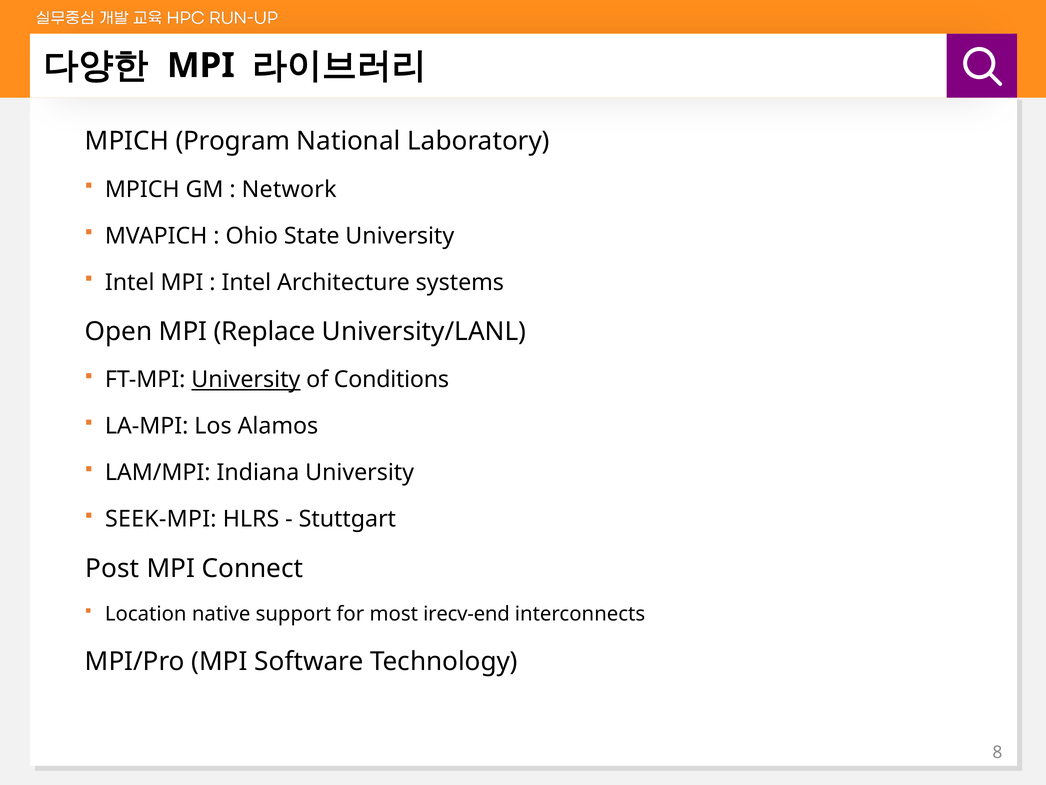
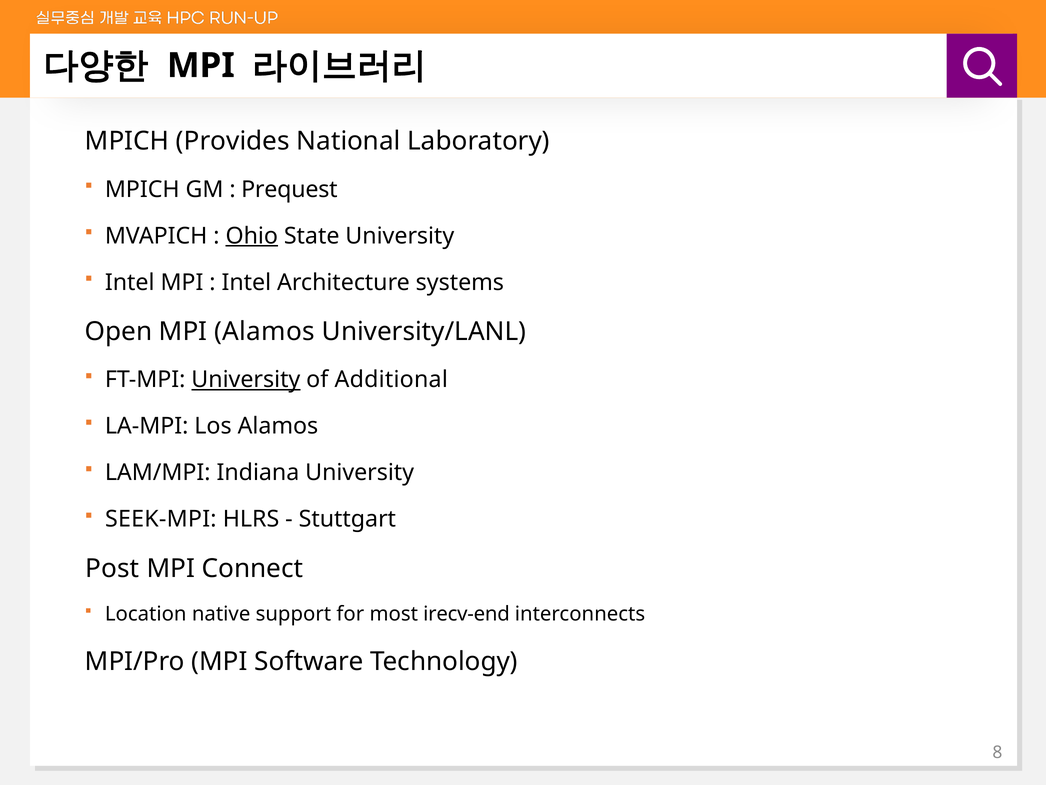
Program: Program -> Provides (233, 141)
Network: Network -> Prequest (289, 189)
Ohio underline: none -> present (252, 236)
MPI Replace: Replace -> Alamos (265, 331)
Conditions: Conditions -> Additional (391, 379)
